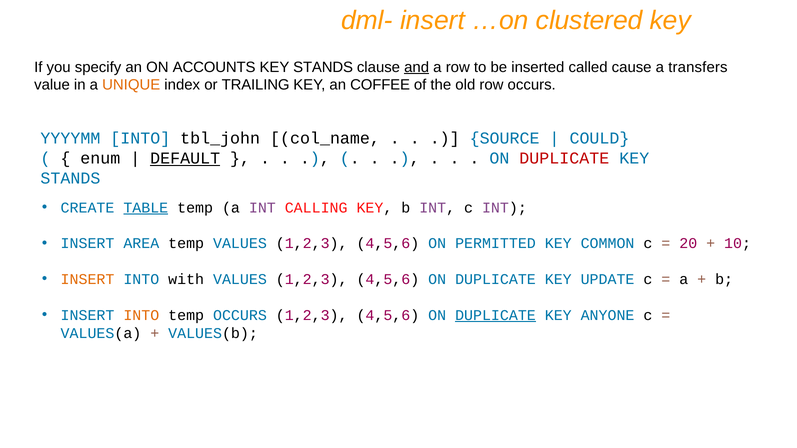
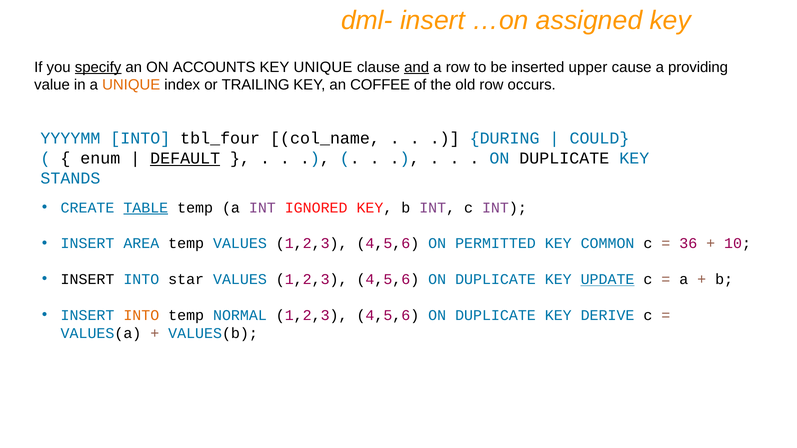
clustered: clustered -> assigned (589, 21)
specify underline: none -> present (98, 67)
STANDS: STANDS -> UNIQUE (323, 67)
called: called -> upper (588, 67)
transfers: transfers -> providing (698, 67)
tbl_john: tbl_john -> tbl_four (220, 139)
SOURCE: SOURCE -> DURING (505, 139)
DUPLICATE colour: red -> black (564, 159)
CALLING: CALLING -> IGNORED (316, 208)
20: 20 -> 36 (688, 244)
INSERT colour: orange -> black (88, 280)
with: with -> star (186, 280)
UPDATE underline: none -> present (608, 280)
temp OCCURS: OCCURS -> NORMAL (240, 315)
DUPLICATE underline: present -> none (495, 315)
ANYONE: ANYONE -> DERIVE (608, 315)
